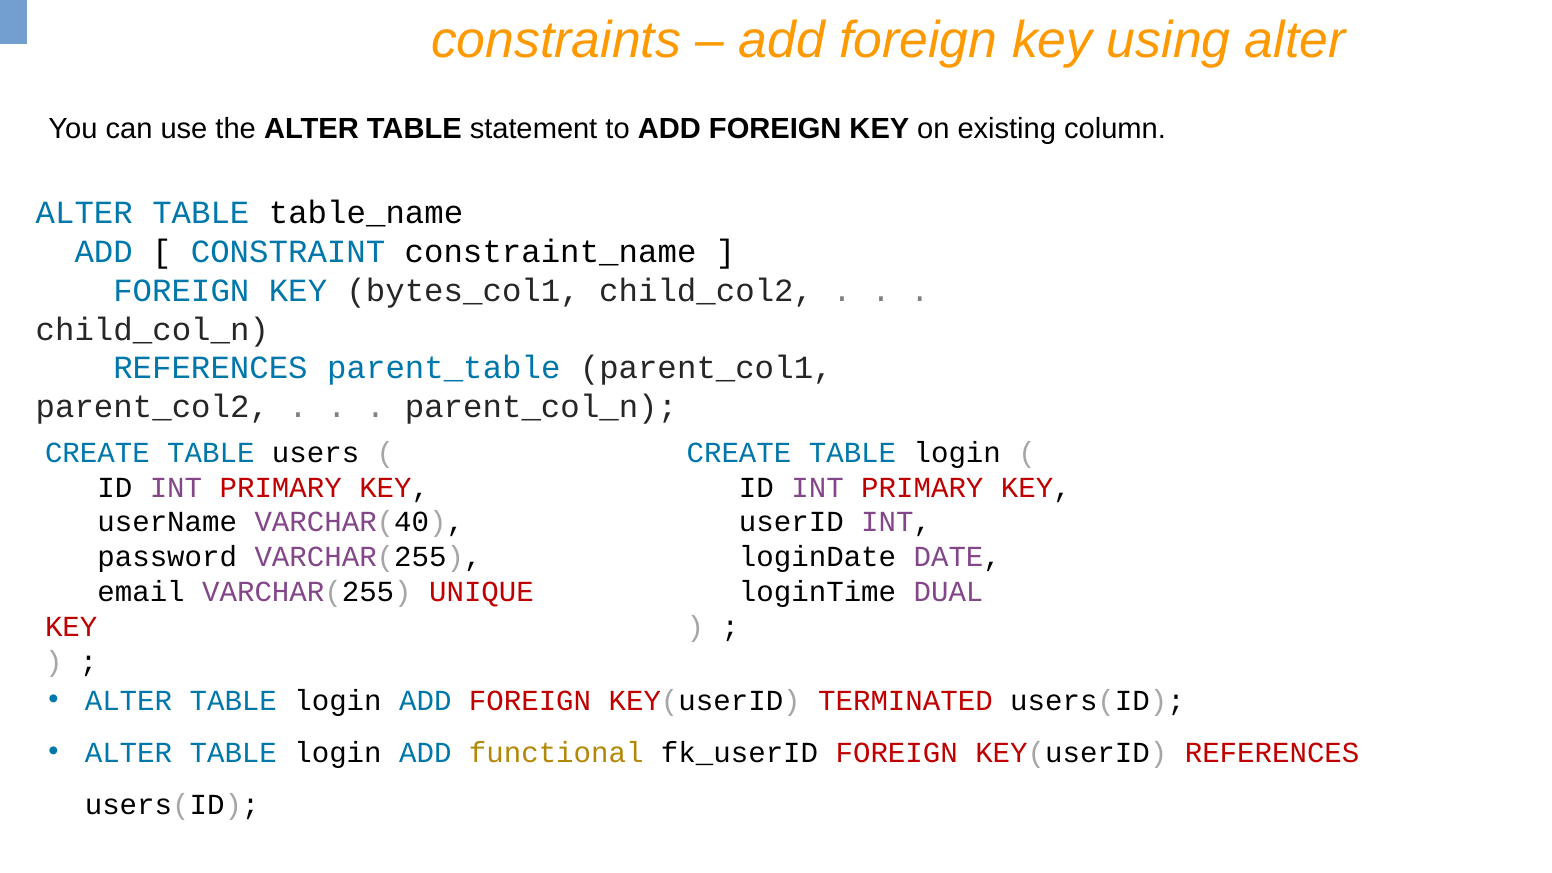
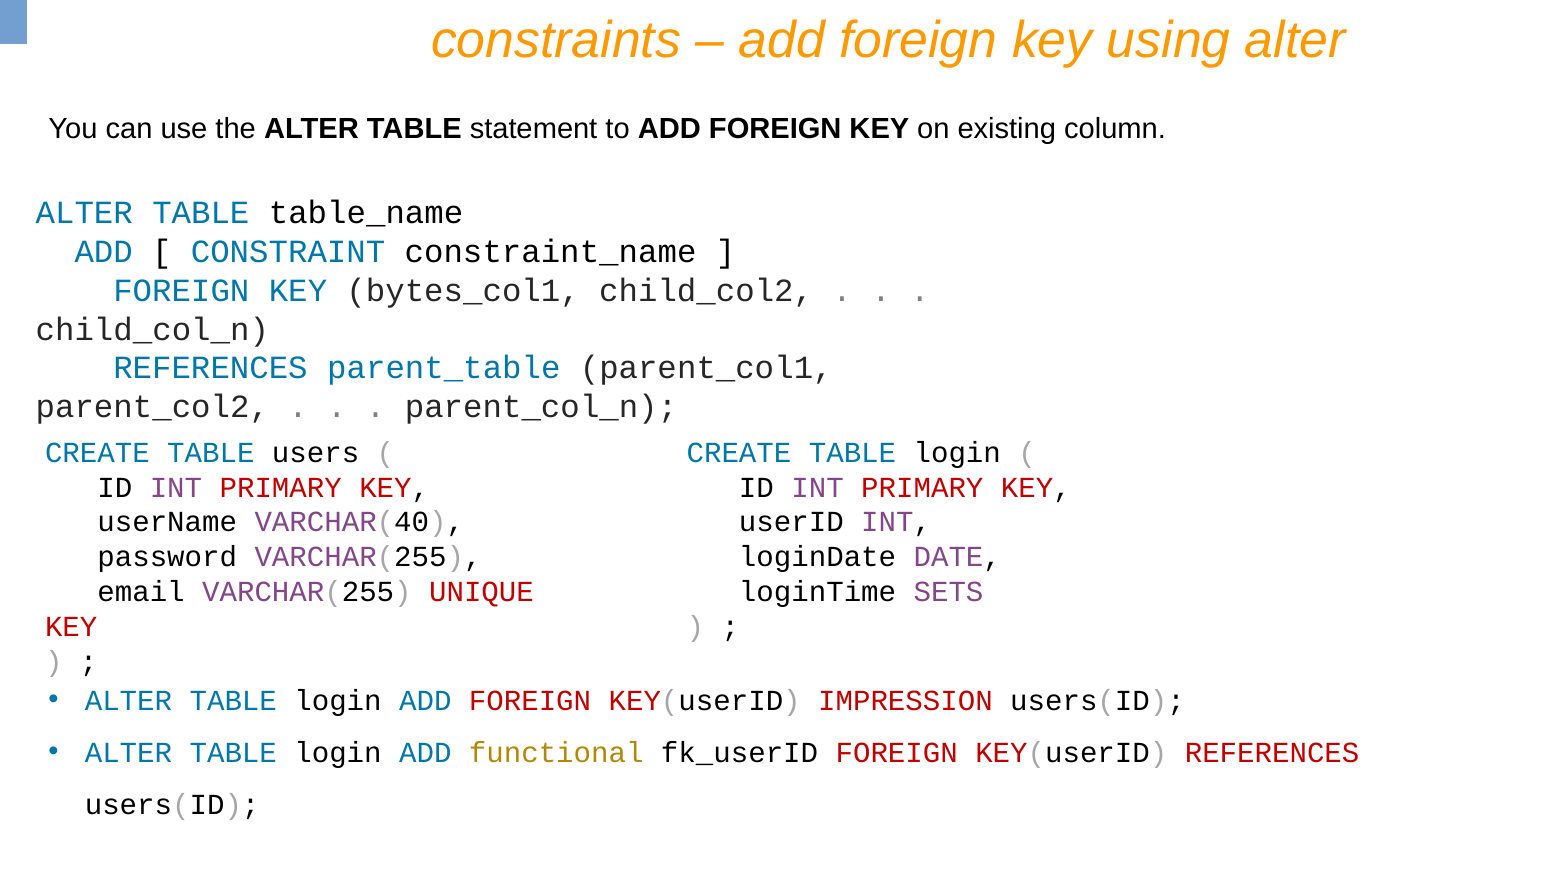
DUAL: DUAL -> SETS (949, 592)
TERMINATED: TERMINATED -> IMPRESSION (905, 701)
